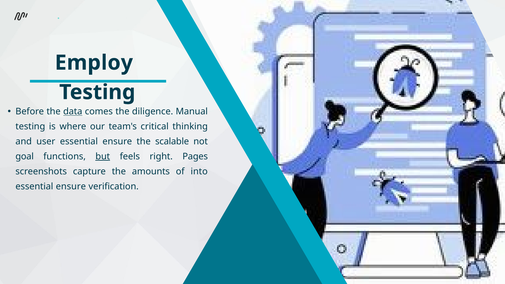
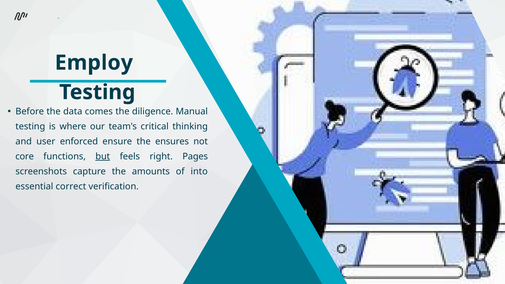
data underline: present -> none (73, 112)
user essential: essential -> enforced (79, 142)
scalable: scalable -> ensures (172, 142)
goal: goal -> core (25, 156)
ensure: ensure -> correct (71, 186)
